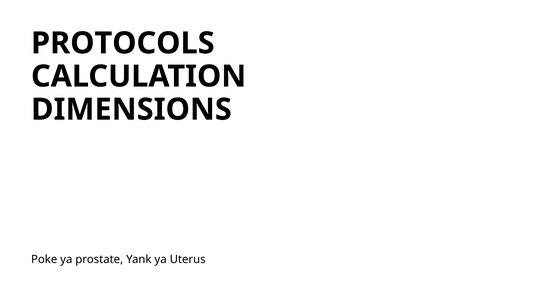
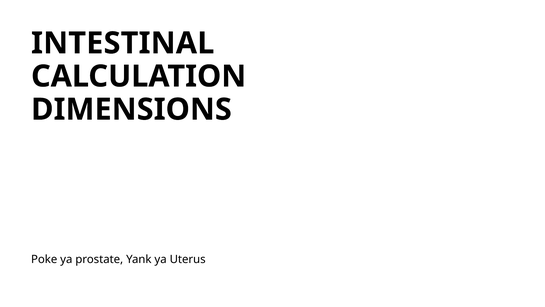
PROTOCOLS: PROTOCOLS -> INTESTINAL (123, 43)
